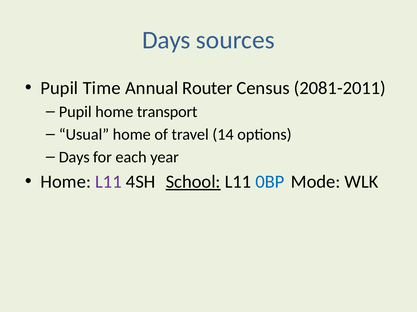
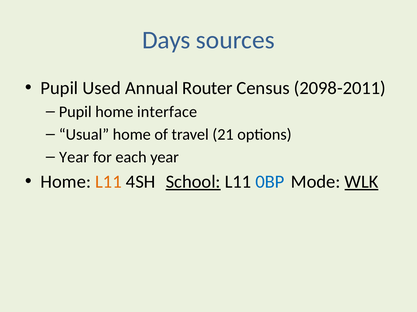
Time: Time -> Used (102, 88)
2081-2011: 2081-2011 -> 2098-2011 (340, 88)
transport: transport -> interface (167, 112)
14: 14 -> 21 (223, 135)
Days: Days -> Year (74, 157)
L11 colour: purple -> orange (108, 182)
WLK underline: none -> present (362, 182)
